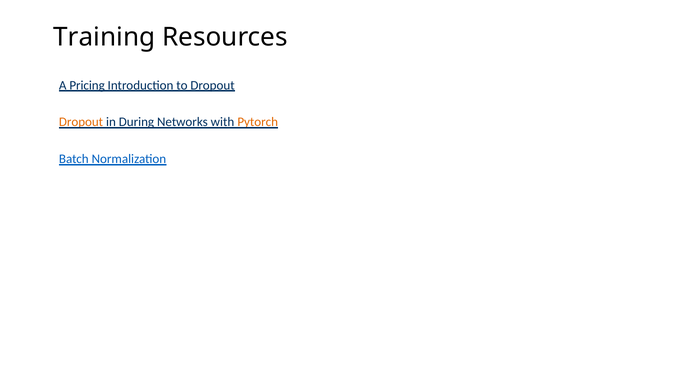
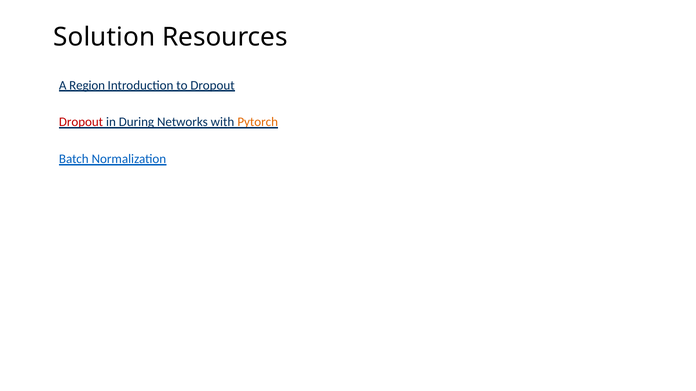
Training: Training -> Solution (104, 37)
Pricing: Pricing -> Region (87, 85)
Dropout colour: orange -> red (81, 122)
